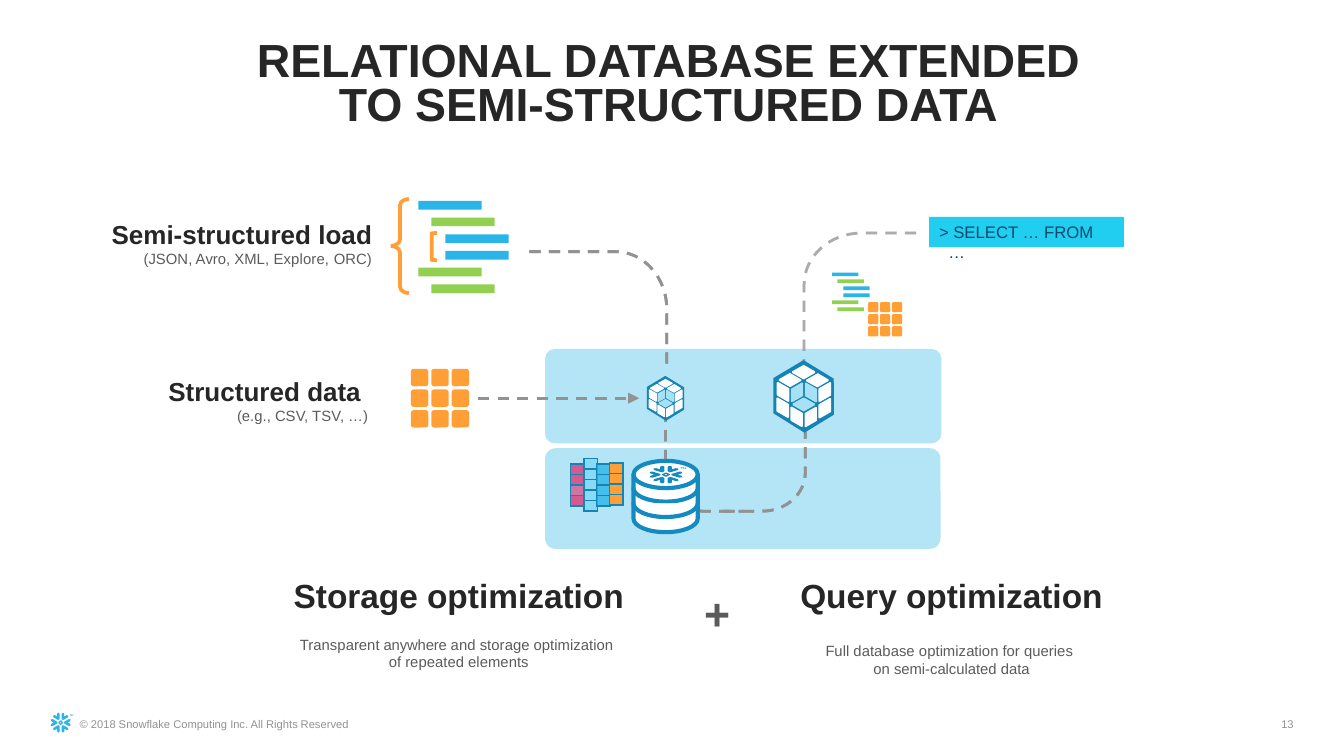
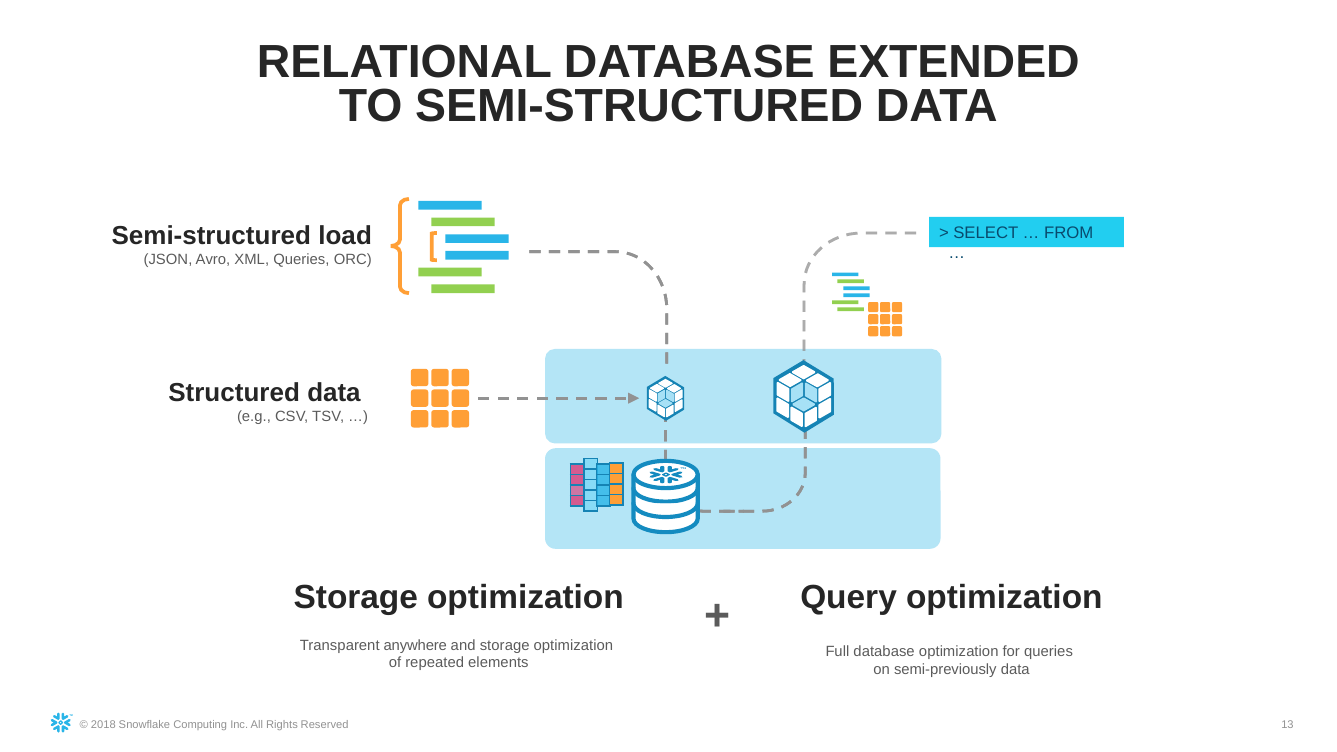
XML Explore: Explore -> Queries (301, 260)
semi-calculated: semi-calculated -> semi-previously (945, 670)
